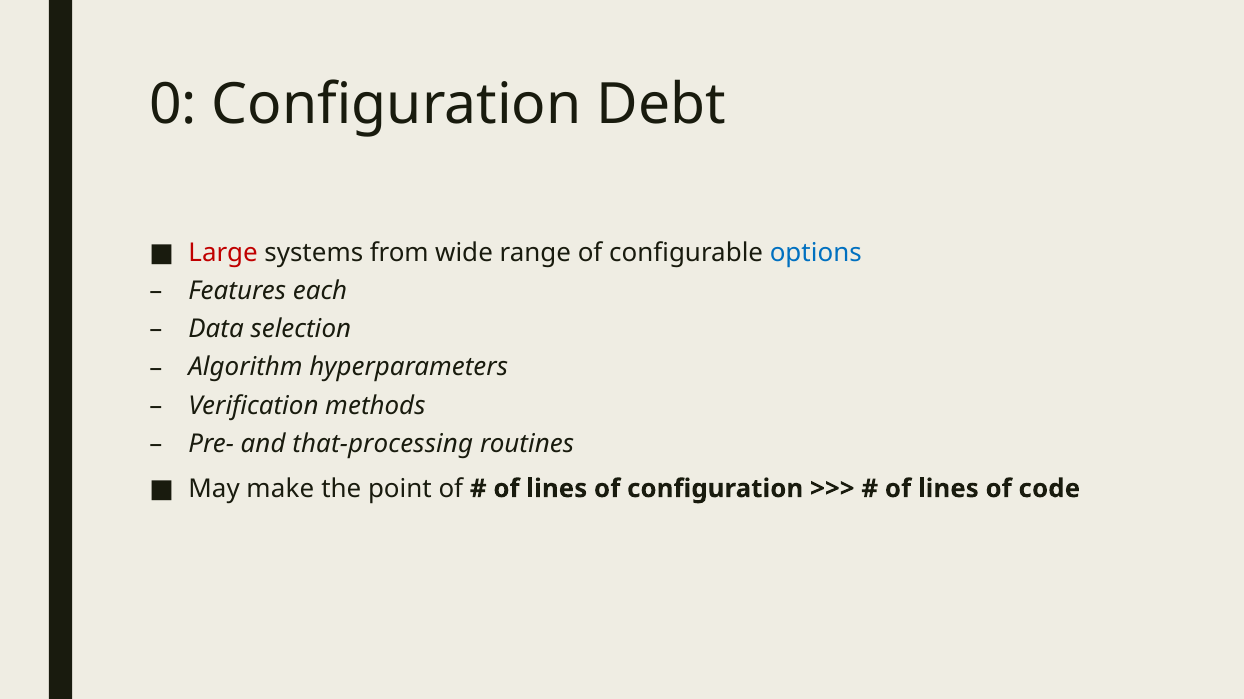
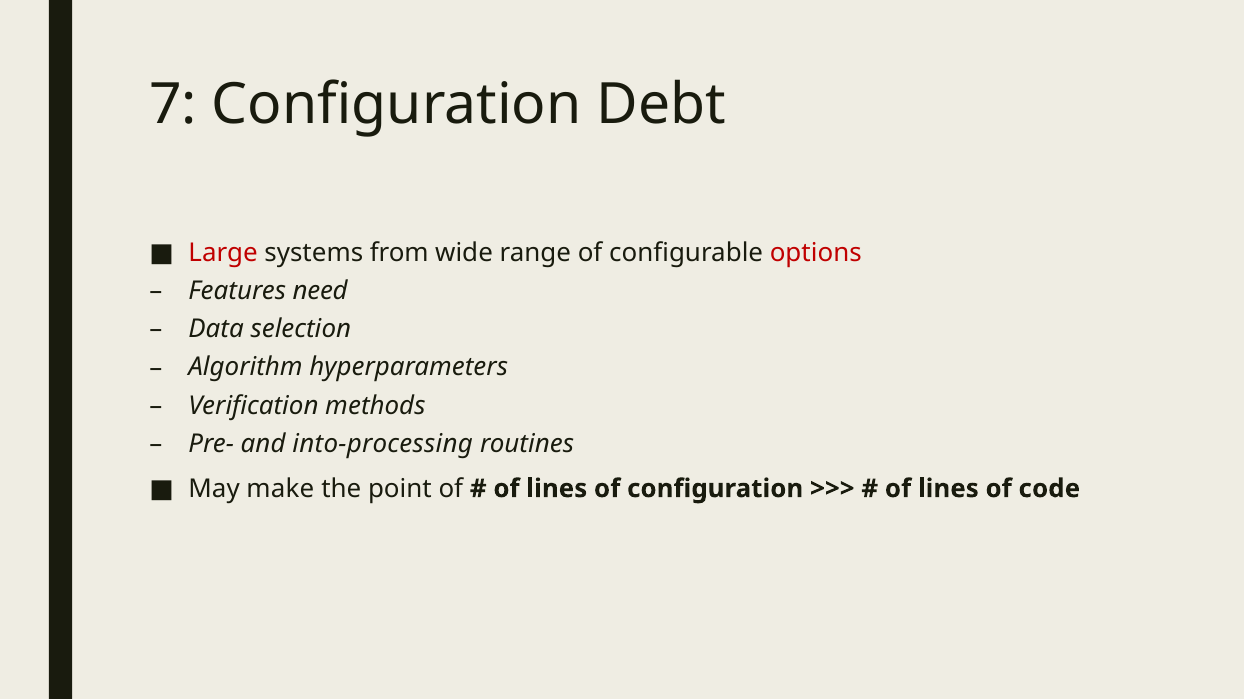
0: 0 -> 7 (173, 105)
options colour: blue -> red (816, 253)
each: each -> need (320, 291)
that-processing: that-processing -> into-processing (383, 444)
